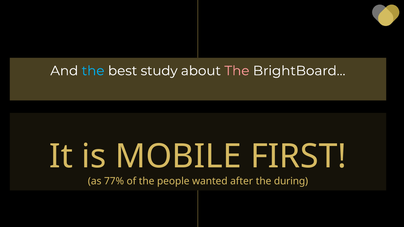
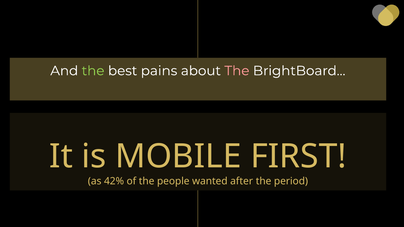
the colour: light blue -> light green (93, 71)
study: study -> pains (159, 71)
77%: 77% -> 42% (114, 181)
during: during -> period (291, 181)
